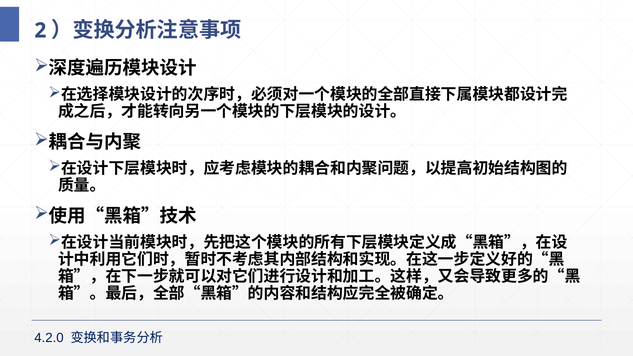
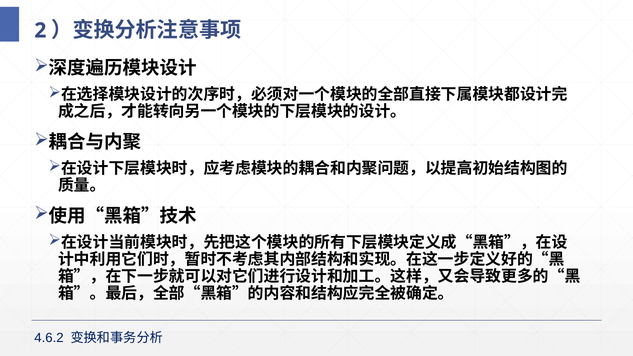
4.2.0: 4.2.0 -> 4.6.2 (49, 338)
